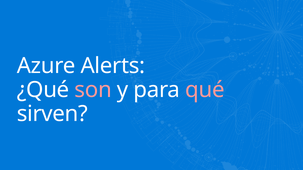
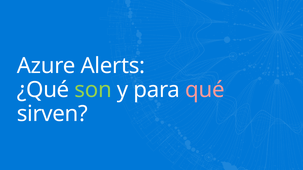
son colour: pink -> light green (93, 90)
